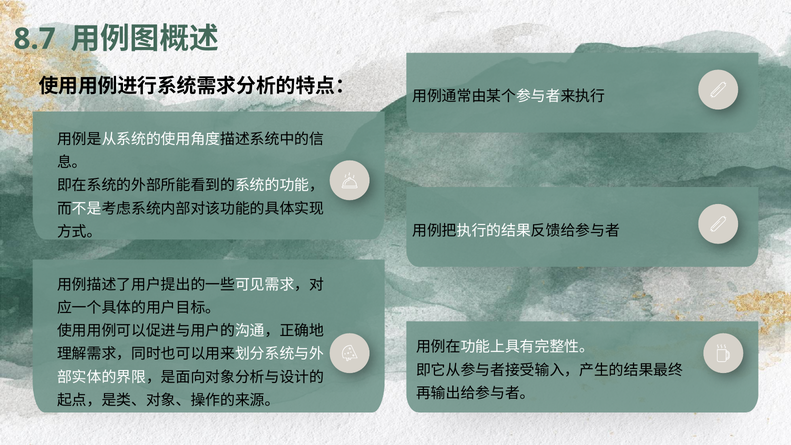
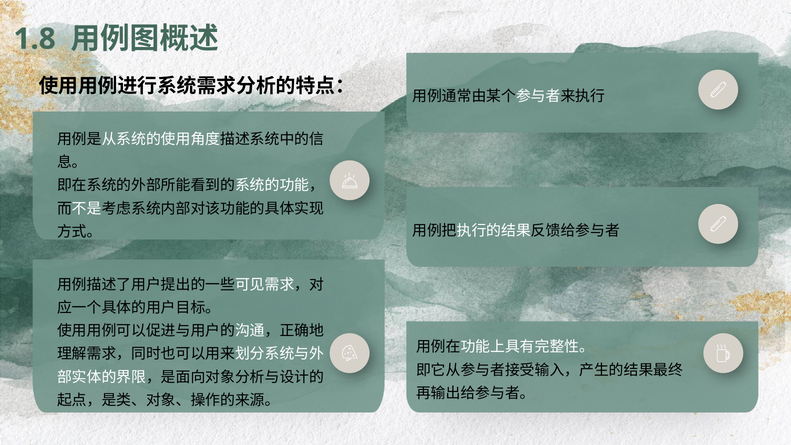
8.7: 8.7 -> 1.8 (35, 39)
